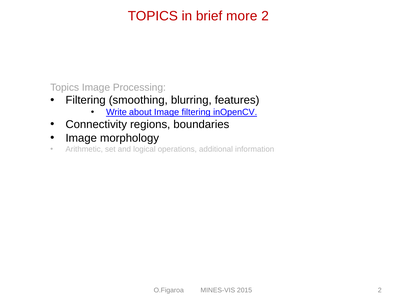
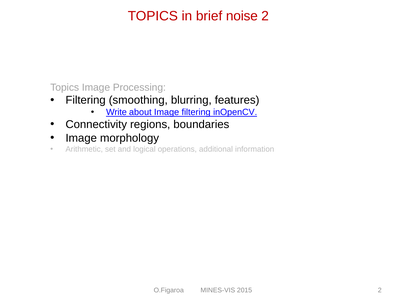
more: more -> noise (242, 16)
